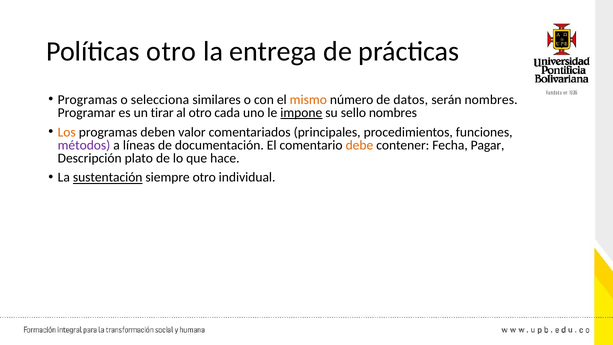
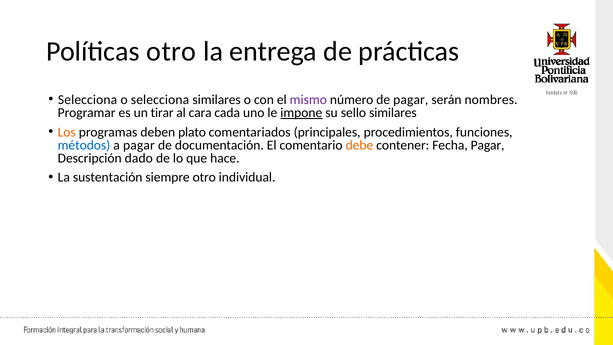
Programas: Programas -> Selecciona (88, 100)
mismo colour: orange -> purple (308, 100)
de datos: datos -> pagar (411, 100)
al otro: otro -> cara (200, 113)
sello nombres: nombres -> similares (393, 113)
valor: valor -> plato (192, 132)
métodos colour: purple -> blue (84, 145)
a líneas: líneas -> pagar (139, 145)
plato: plato -> dado (139, 158)
sustentación underline: present -> none (108, 177)
